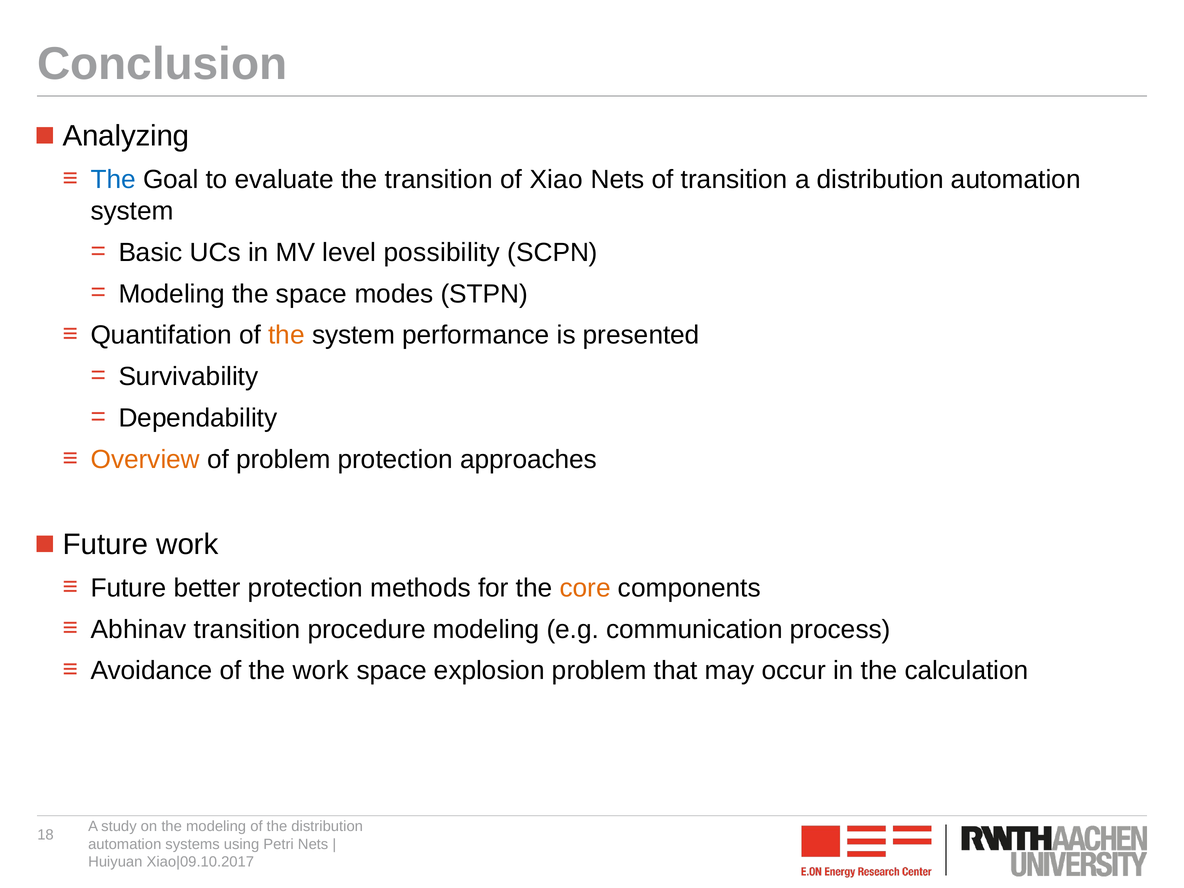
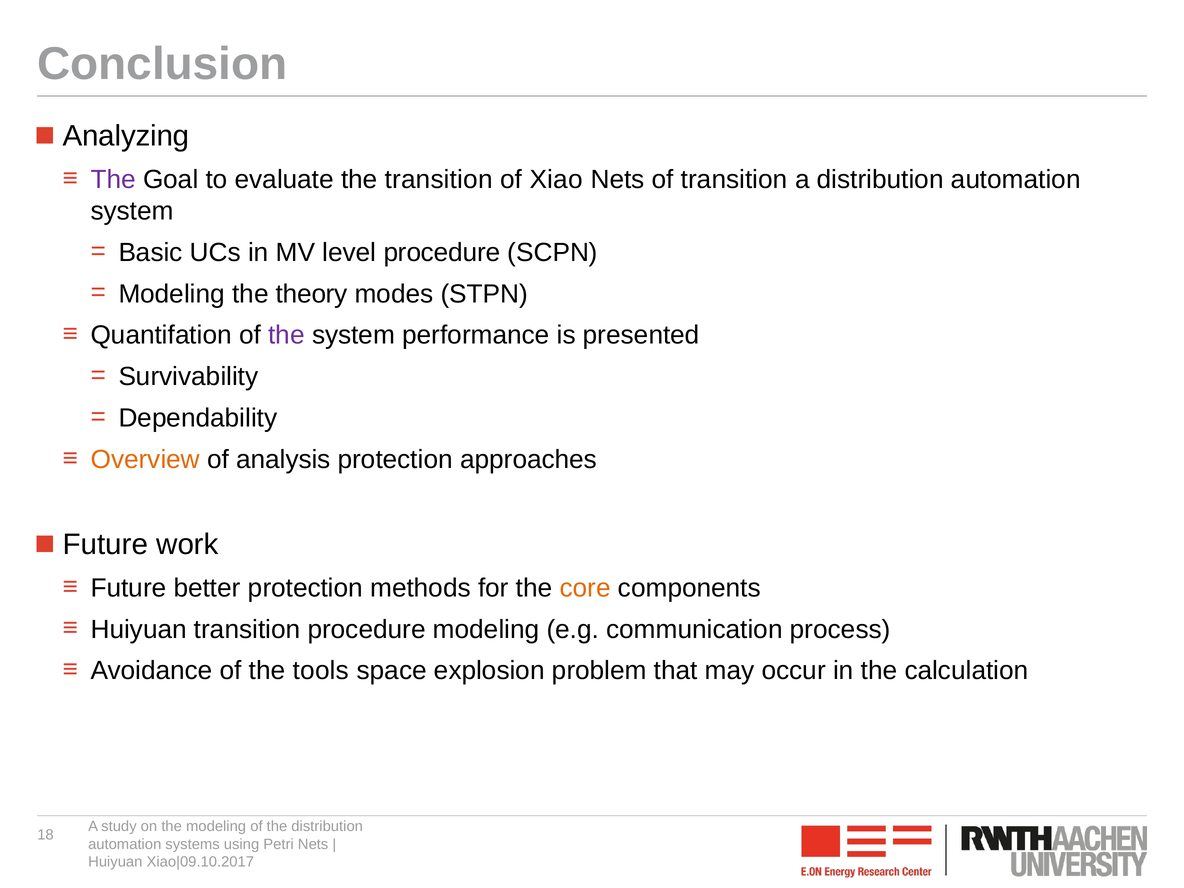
The colour: blue -> purple (113, 179)
level possibility: possibility -> procedure (442, 252)
the space: space -> theory (312, 294)
the colour: orange -> purple (286, 335)
of problem: problem -> analysis (283, 460)
Abhinav: Abhinav -> Huiyuan (139, 629)
the work: work -> tools (321, 671)
